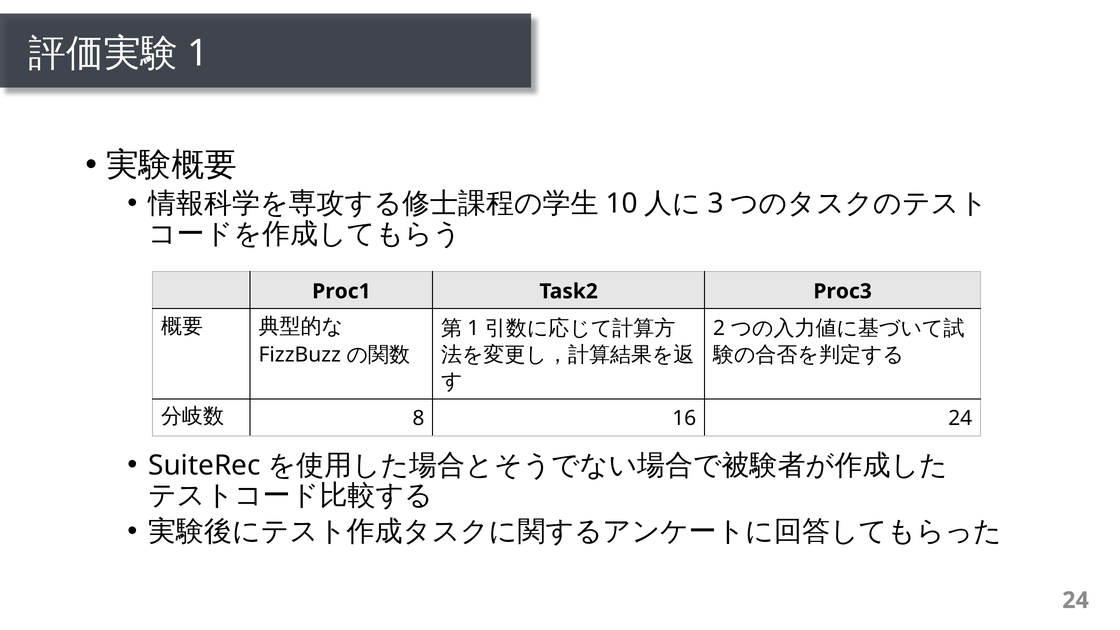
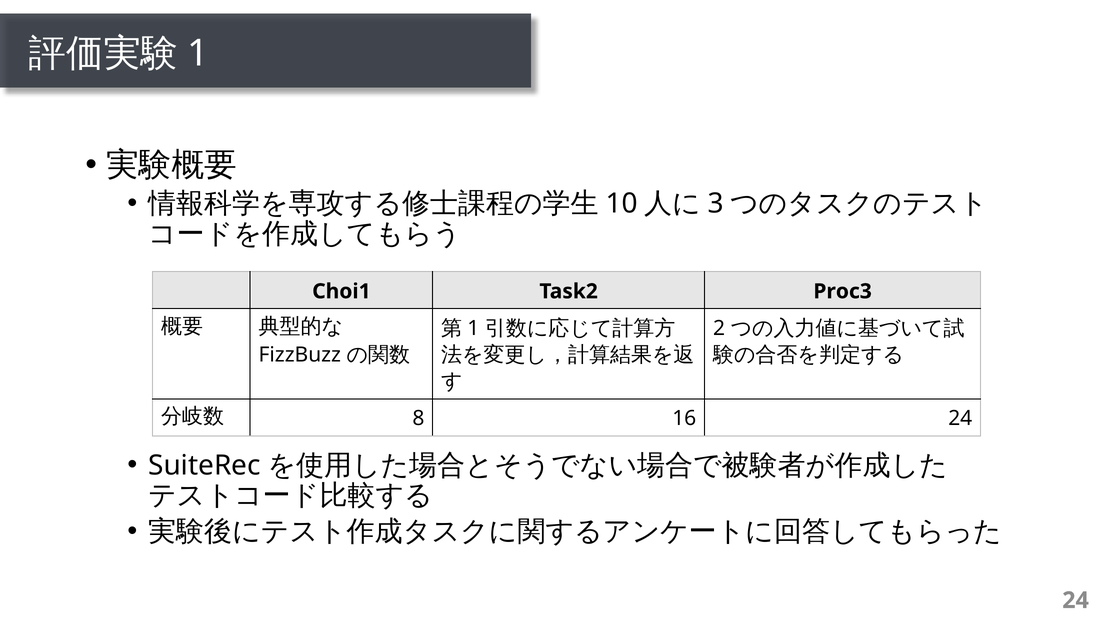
Proc1: Proc1 -> Choi1 (341, 291)
